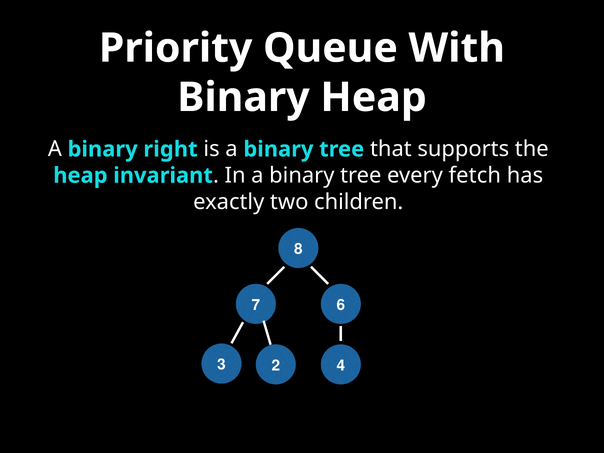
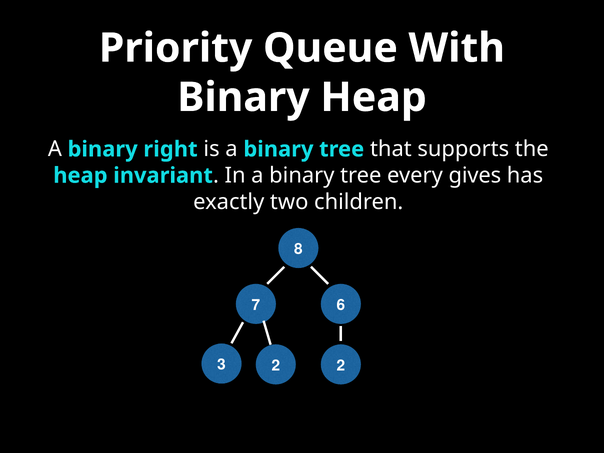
fetch: fetch -> gives (475, 176)
2 4: 4 -> 2 (341, 365)
